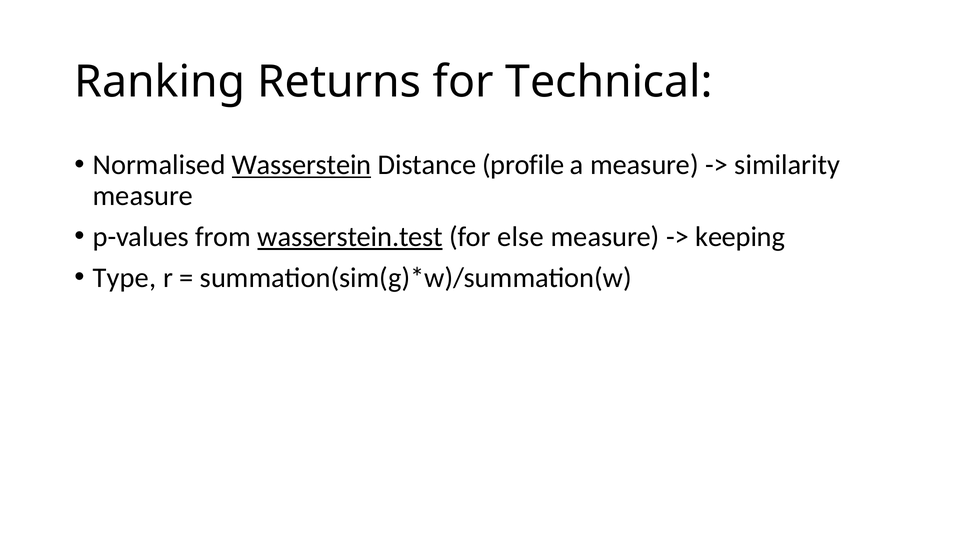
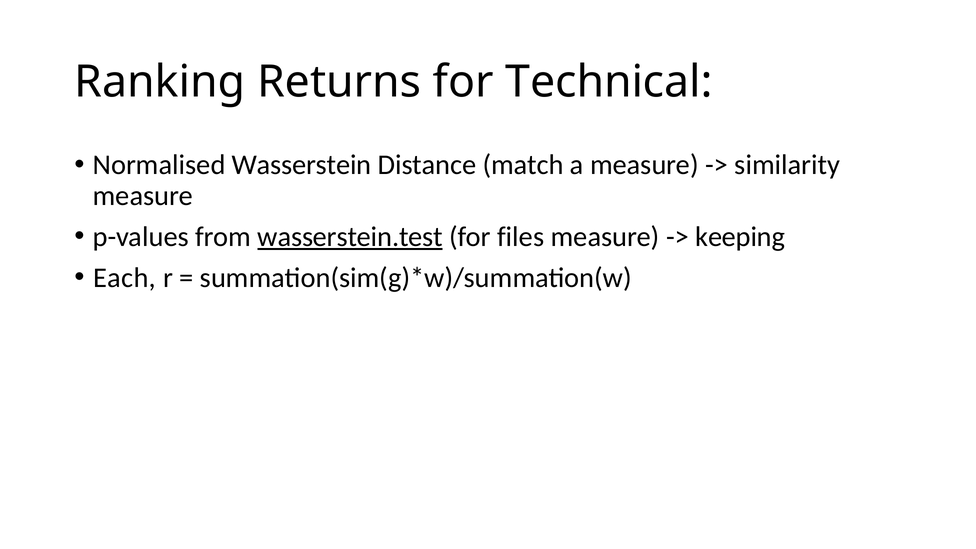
Wasserstein underline: present -> none (302, 165)
profile: profile -> match (523, 165)
else: else -> files (521, 237)
Type: Type -> Each (125, 278)
